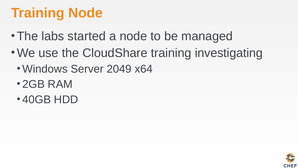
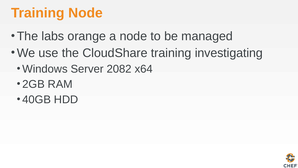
started: started -> orange (87, 36)
2049: 2049 -> 2082 (119, 69)
